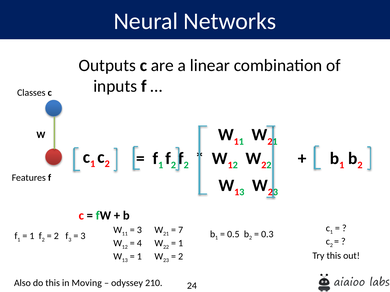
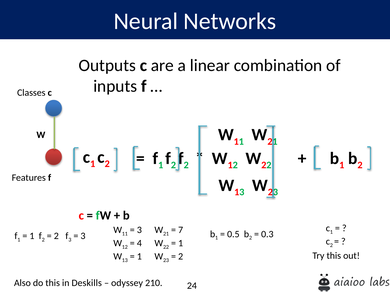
Moving: Moving -> Deskills (87, 283)
